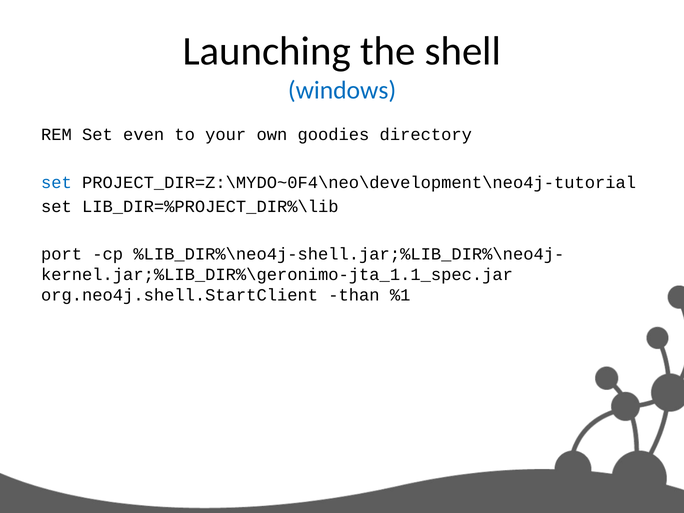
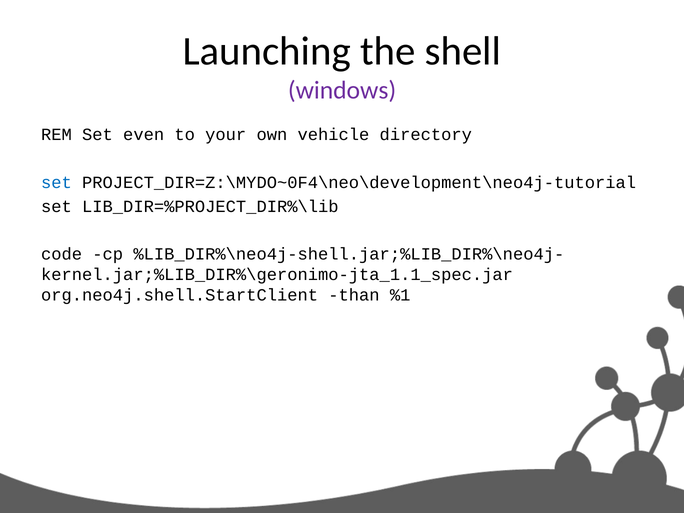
windows colour: blue -> purple (342, 90)
goodies: goodies -> vehicle (333, 135)
port: port -> code (62, 254)
